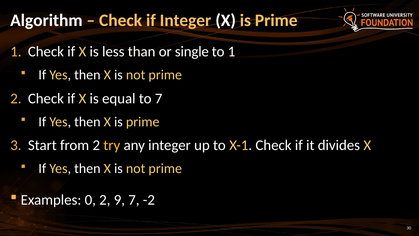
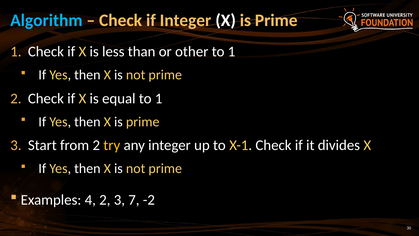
Algorithm colour: white -> light blue (46, 20)
single: single -> other (192, 52)
equal to 7: 7 -> 1 (159, 98)
0: 0 -> 4 (90, 200)
2 9: 9 -> 3 (119, 200)
